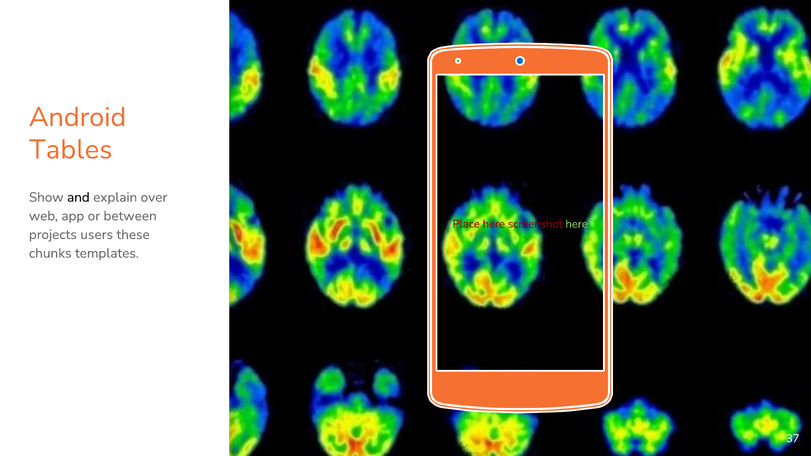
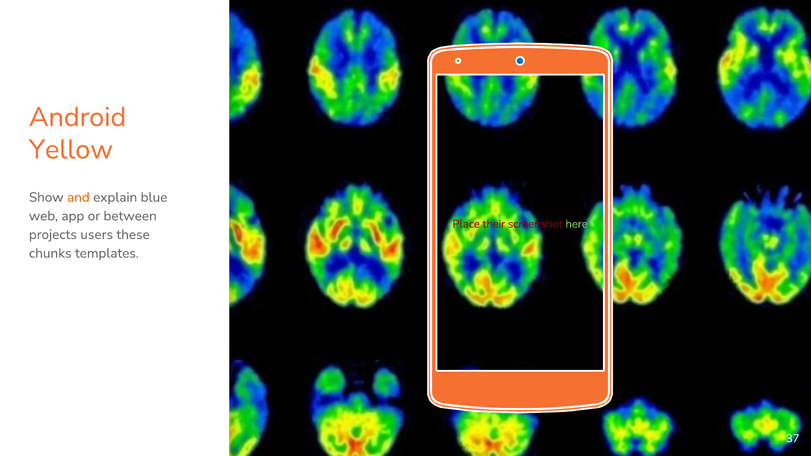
Tables: Tables -> Yellow (71, 150)
and colour: black -> orange (78, 197)
over: over -> blue (154, 197)
Place here: here -> their (494, 224)
